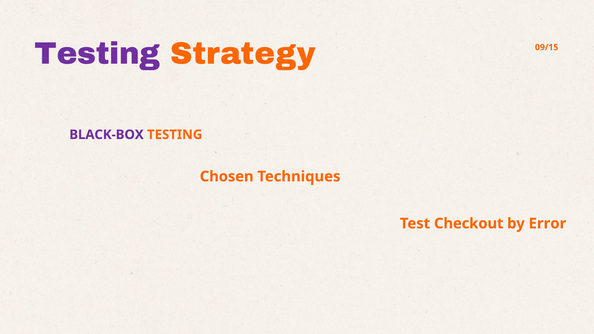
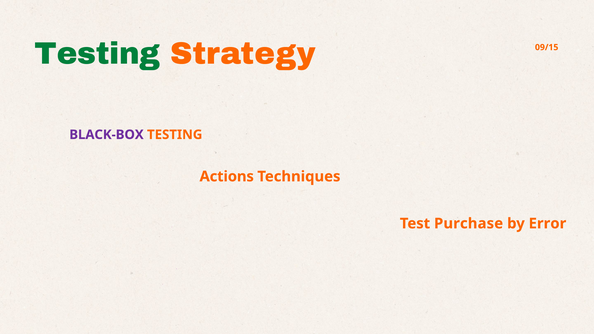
Testing colour: purple -> green (97, 54)
Chosen: Chosen -> Actions (227, 177)
Checkout: Checkout -> Purchase (469, 224)
